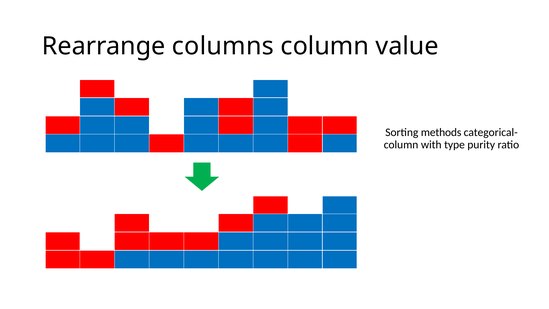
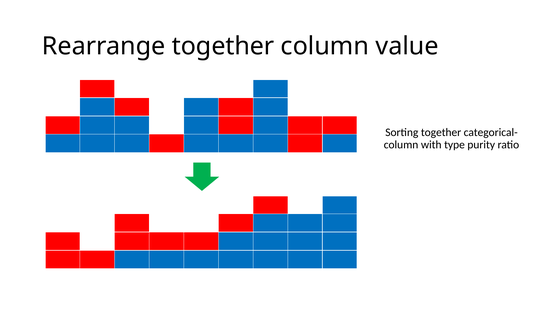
Rearrange columns: columns -> together (223, 46)
Sorting methods: methods -> together (441, 132)
